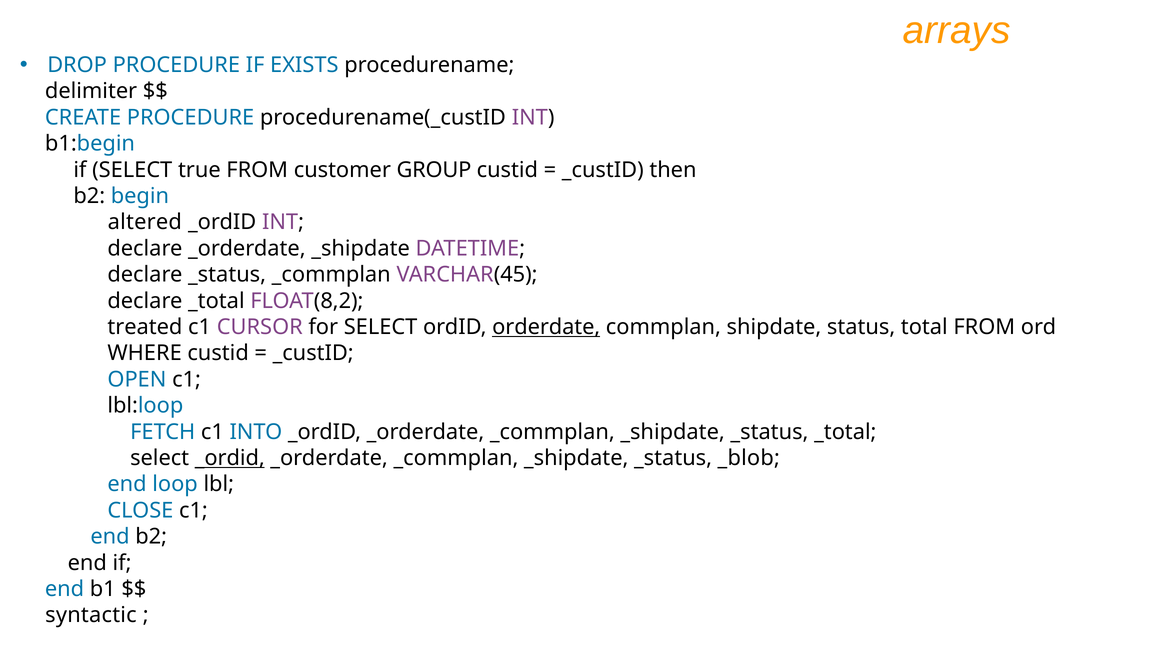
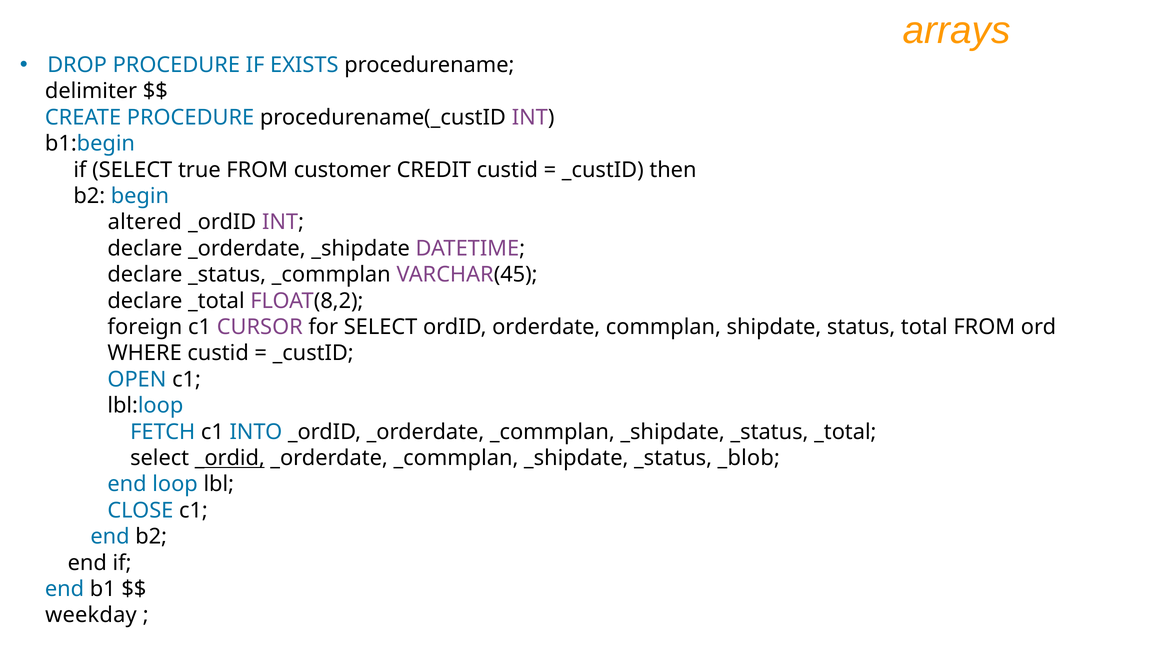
GROUP: GROUP -> CREDIT (434, 170)
treated: treated -> foreign (145, 327)
orderdate underline: present -> none (546, 327)
syntactic: syntactic -> weekday (91, 616)
